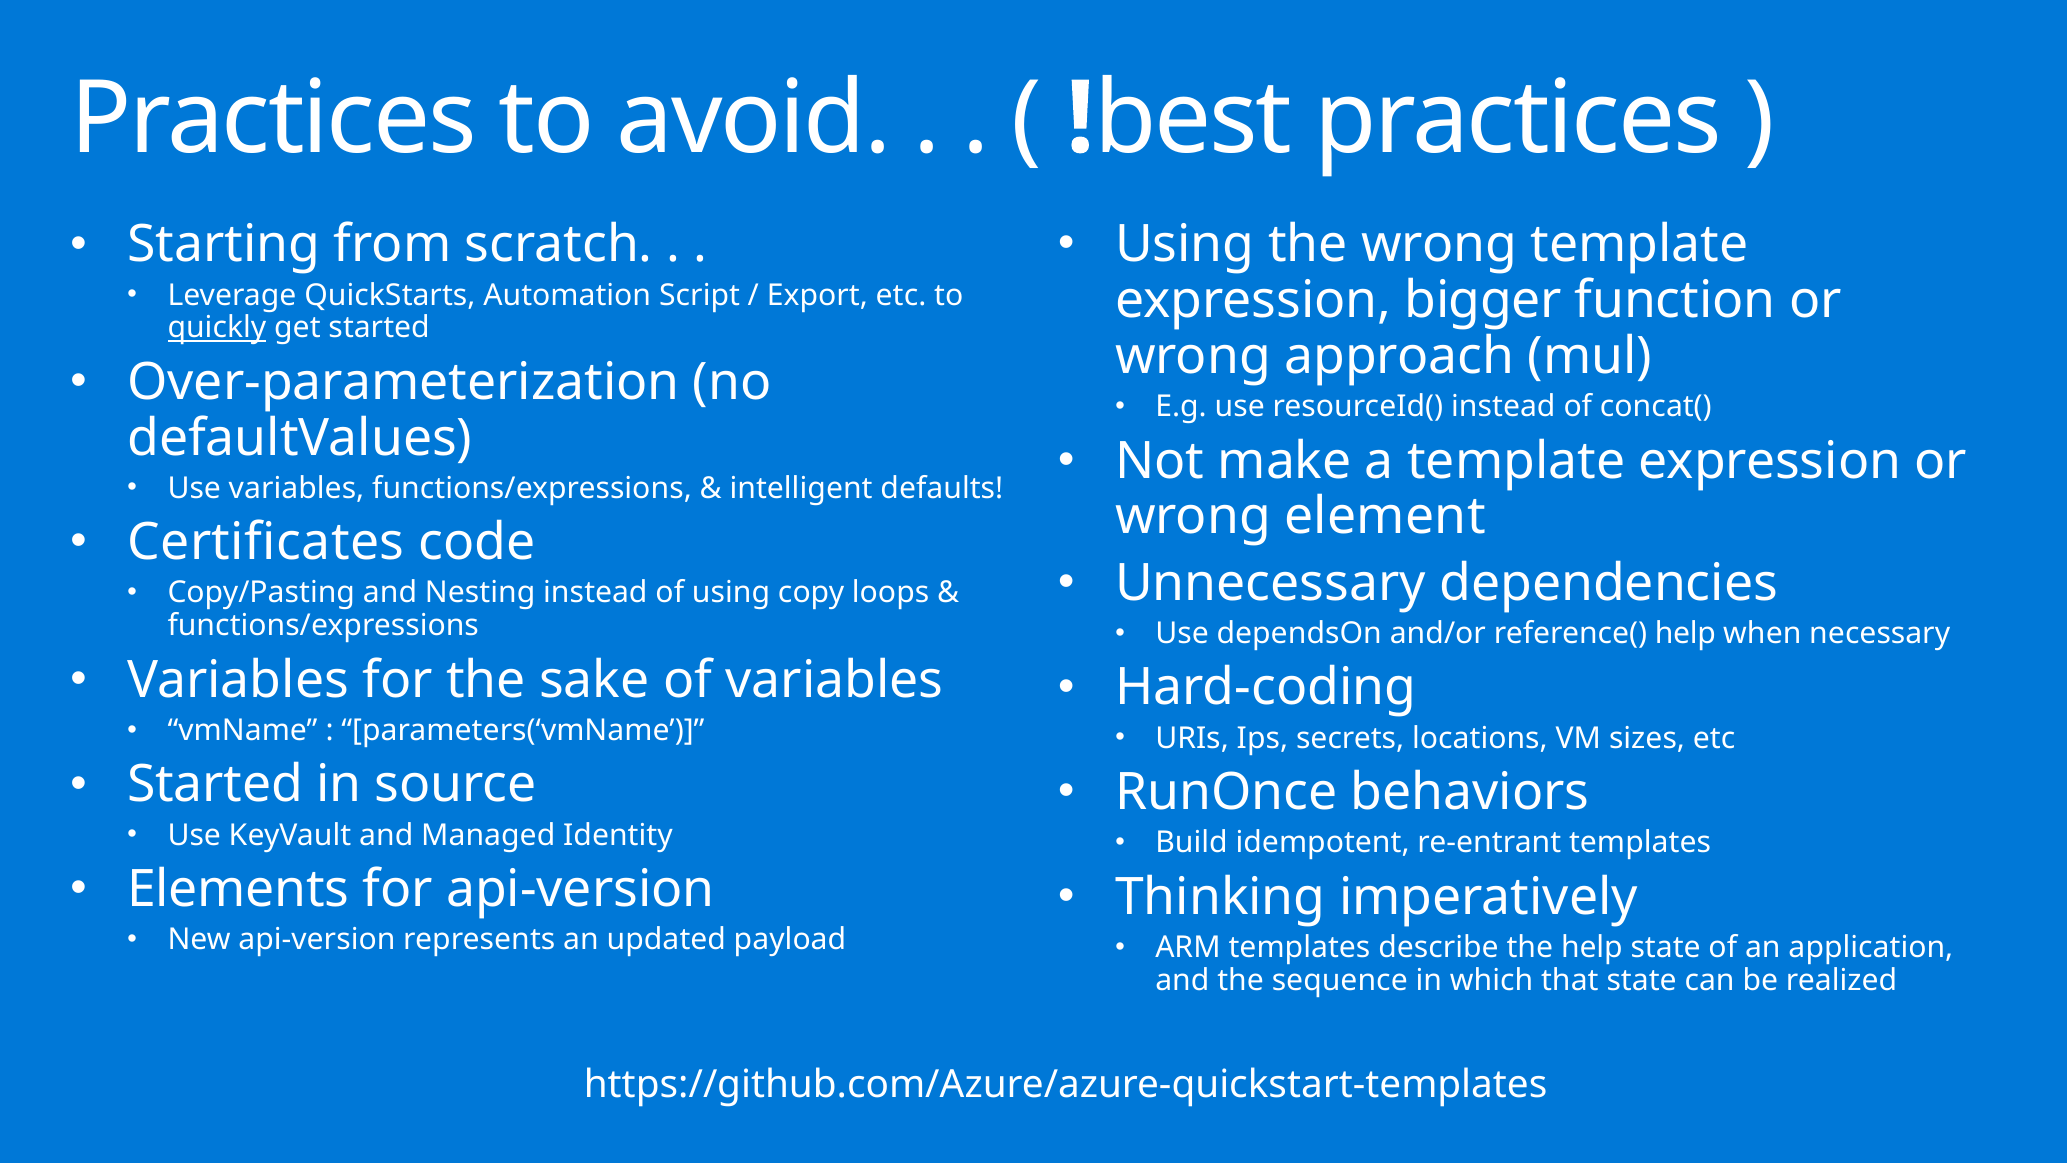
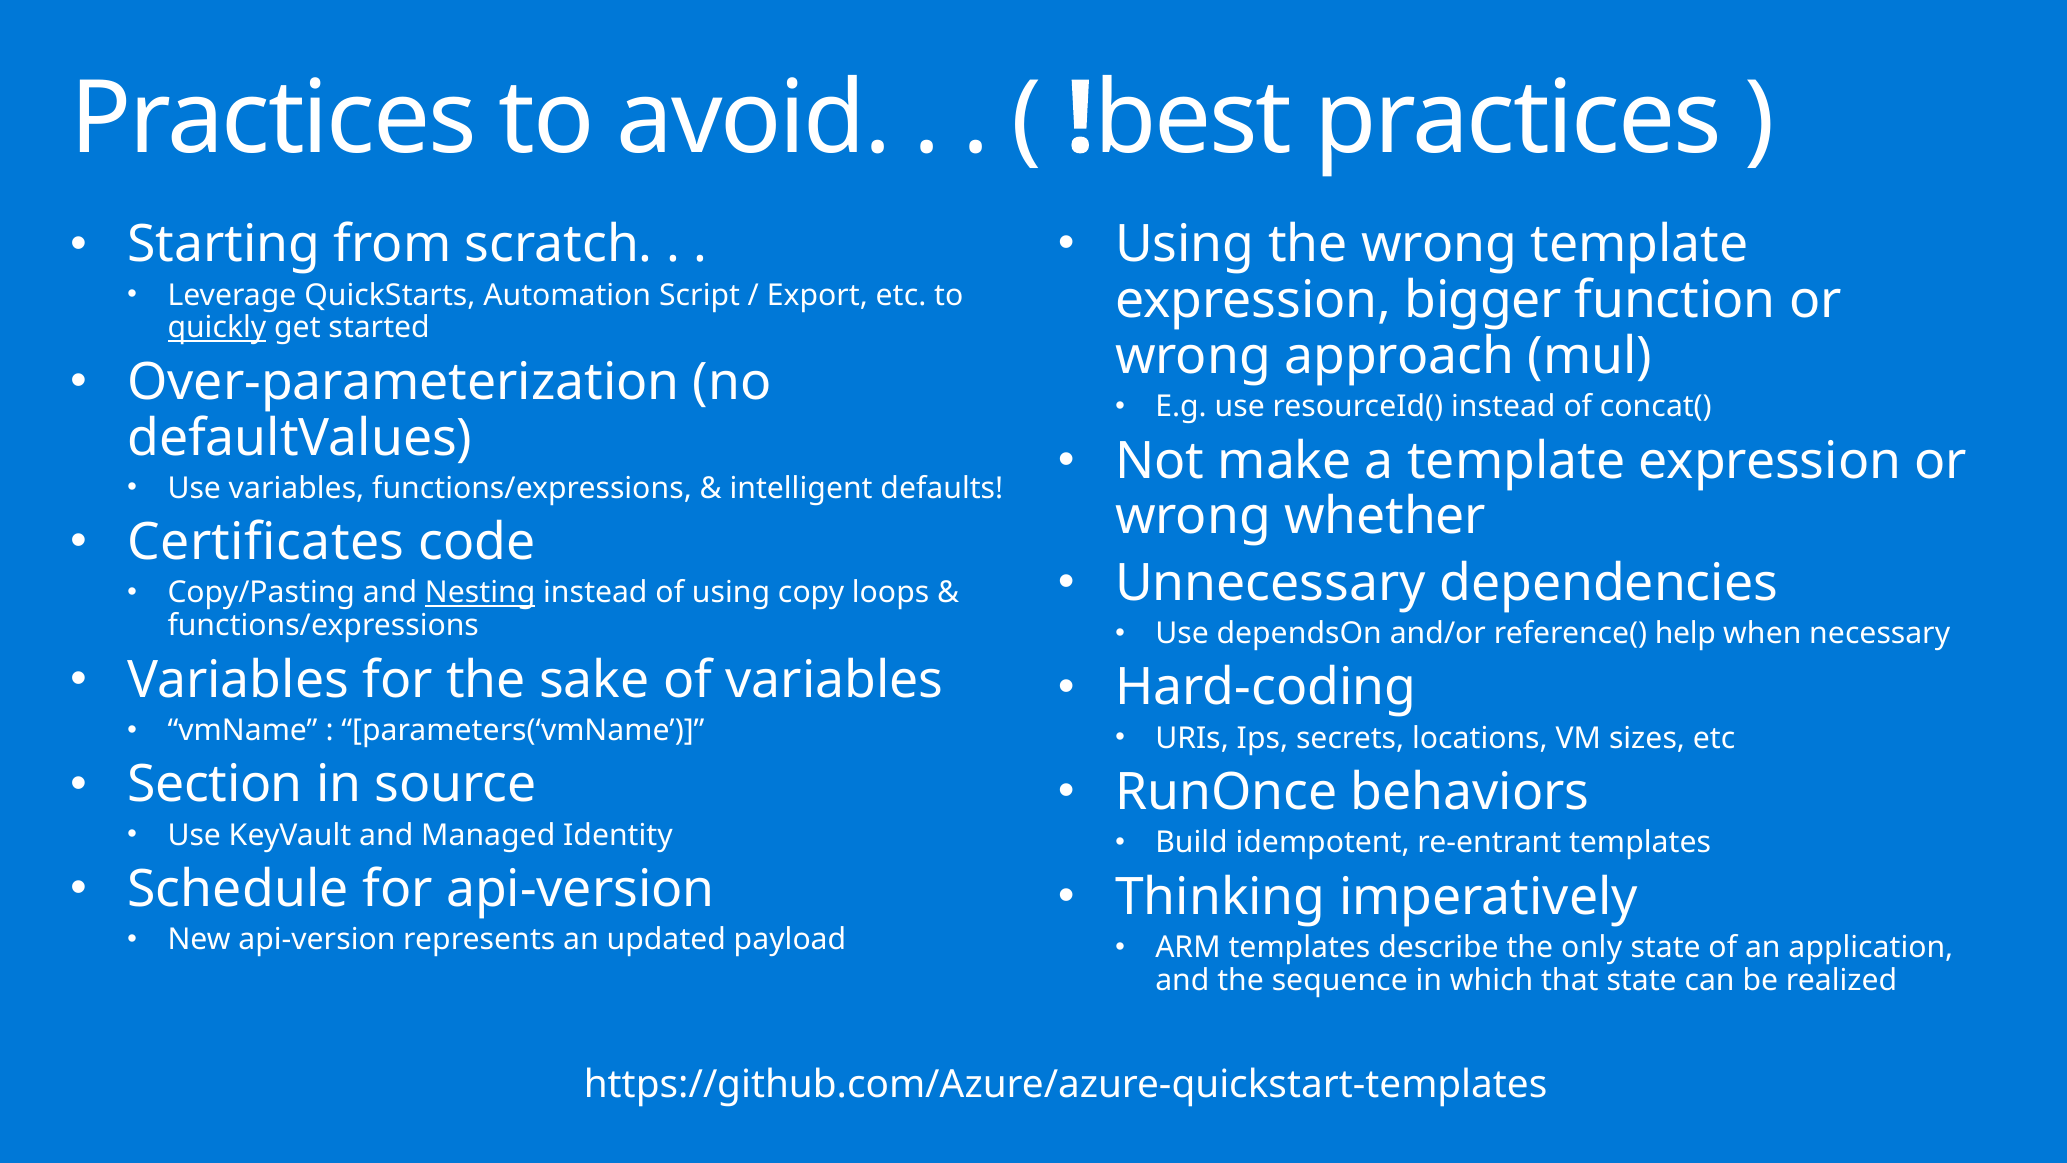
element: element -> whether (1385, 517)
Nesting underline: none -> present (480, 593)
Started: Started -> Section (215, 785)
Elements: Elements -> Schedule (238, 889)
the help: help -> only (1592, 947)
